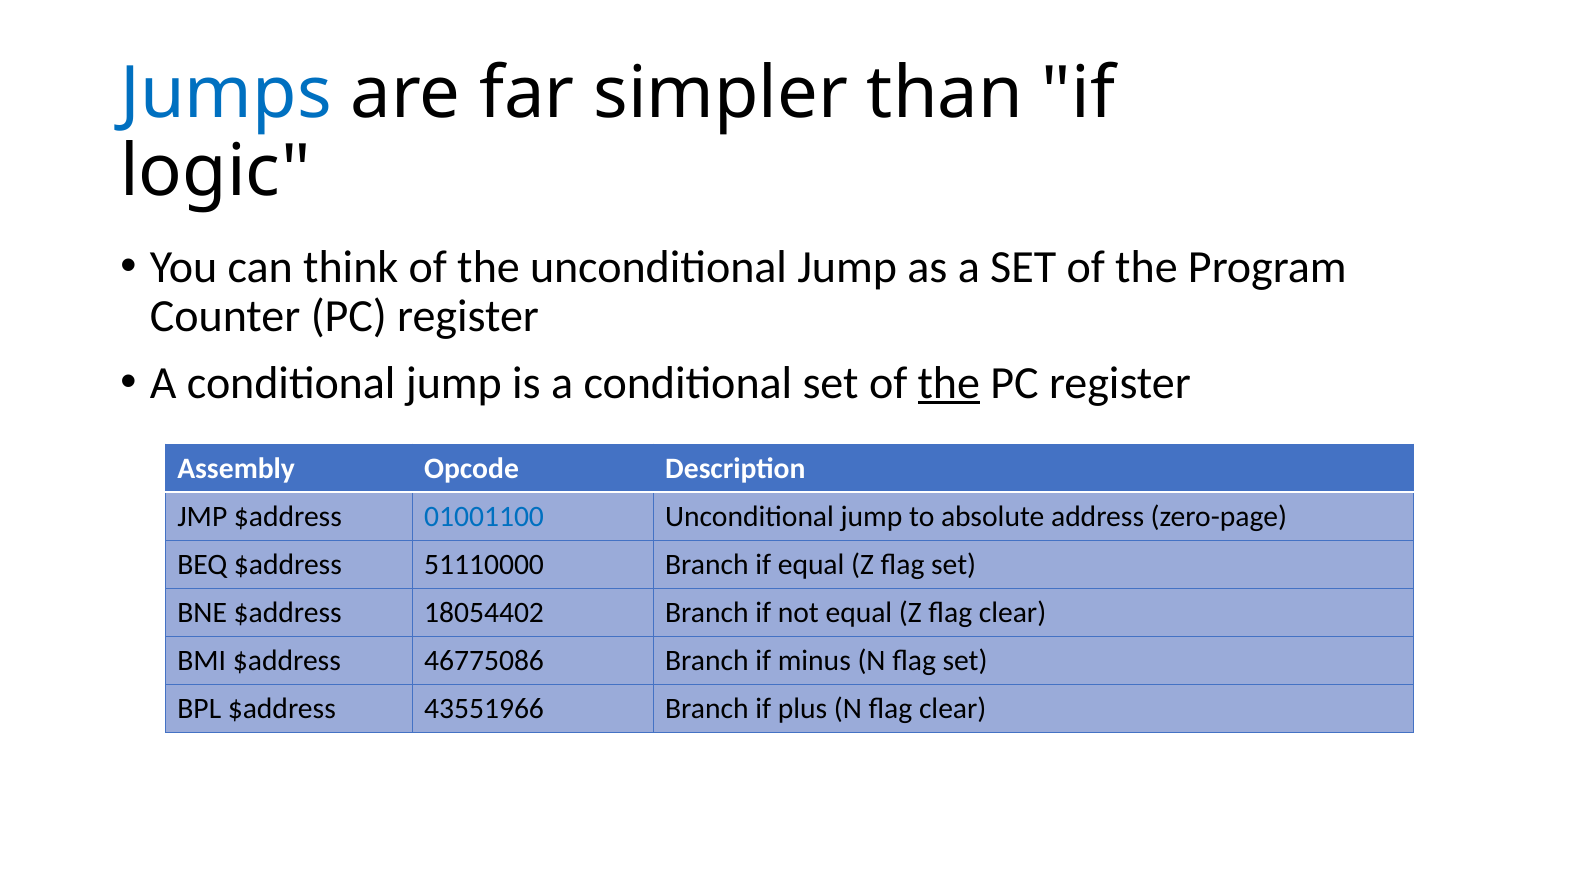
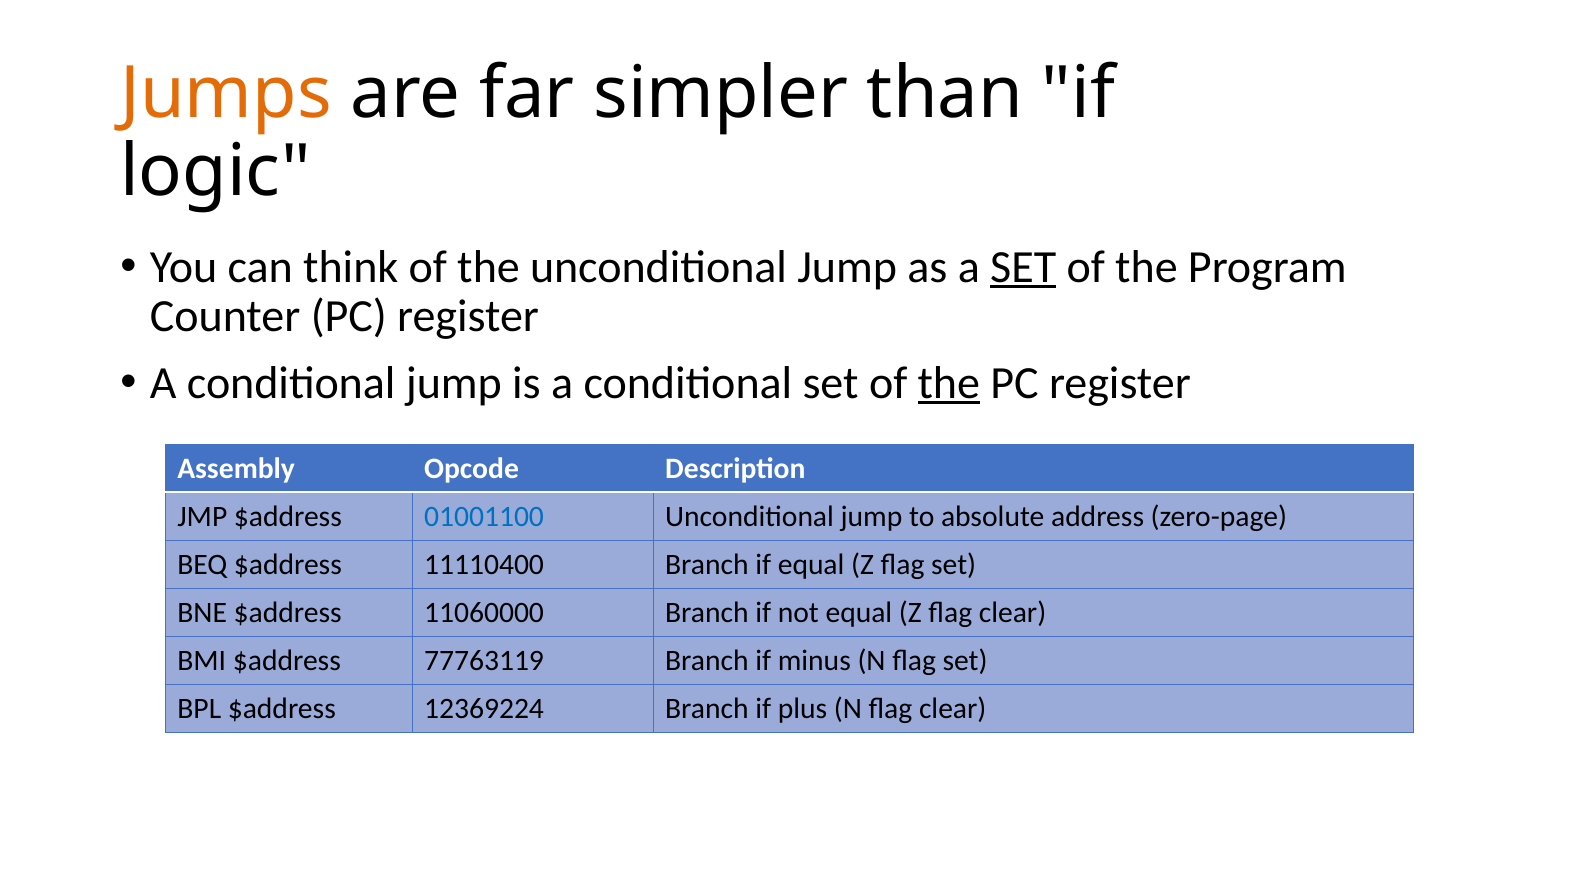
Jumps colour: blue -> orange (226, 94)
SET underline: none -> present (1023, 267)
51110000: 51110000 -> 11110400 (484, 564)
18054402: 18054402 -> 11060000 (484, 613)
46775086: 46775086 -> 77763119 (484, 661)
43551966: 43551966 -> 12369224 (484, 709)
